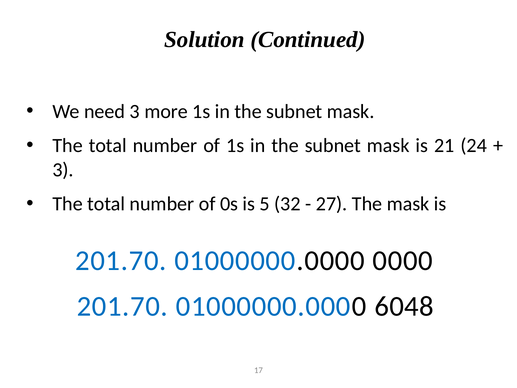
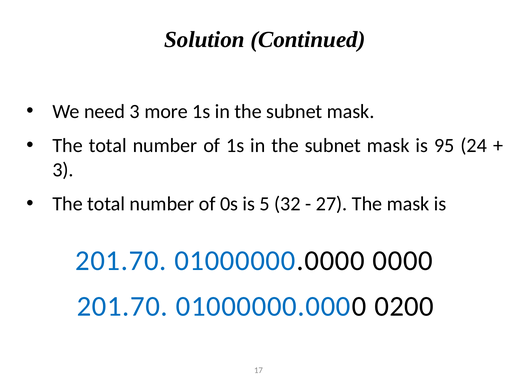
21: 21 -> 95 (444, 146)
6048: 6048 -> 0200 (404, 306)
